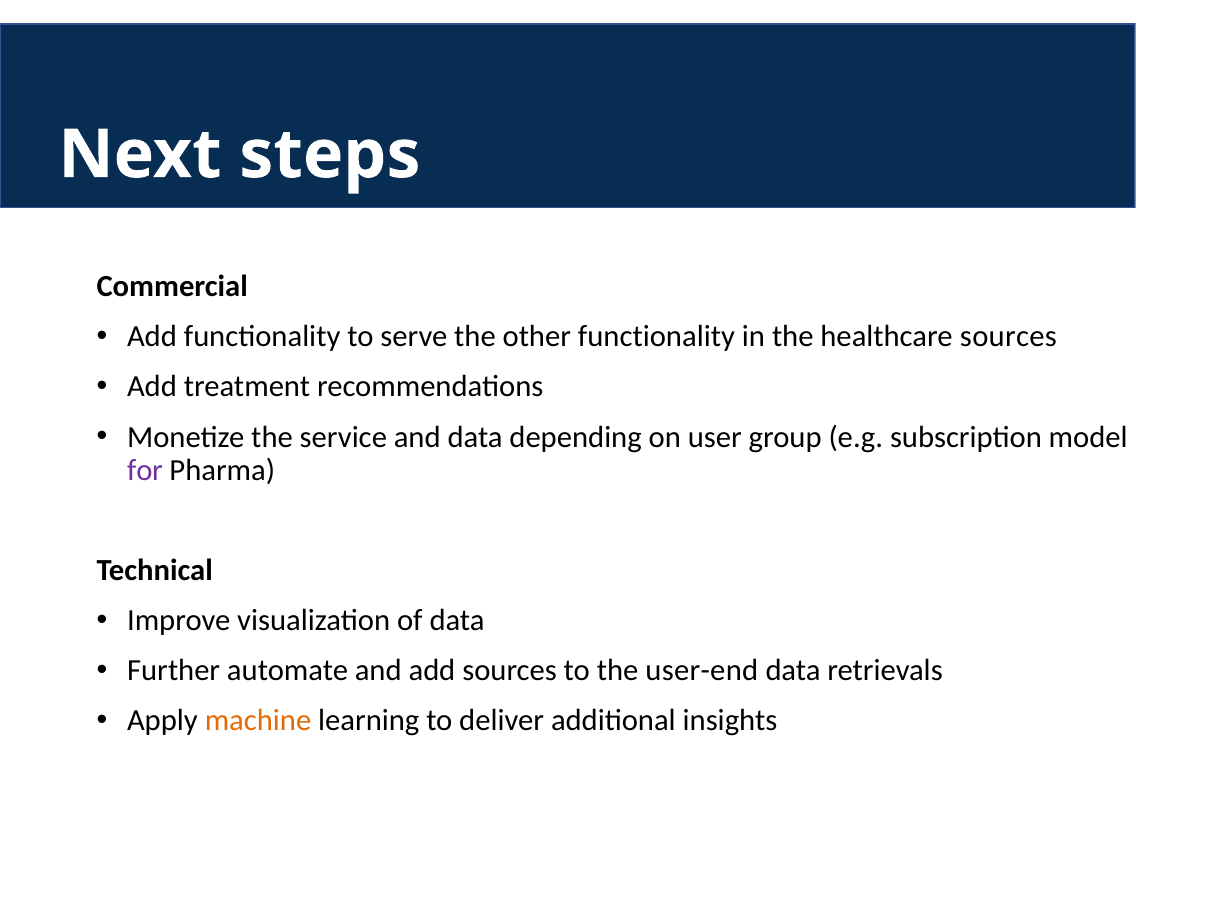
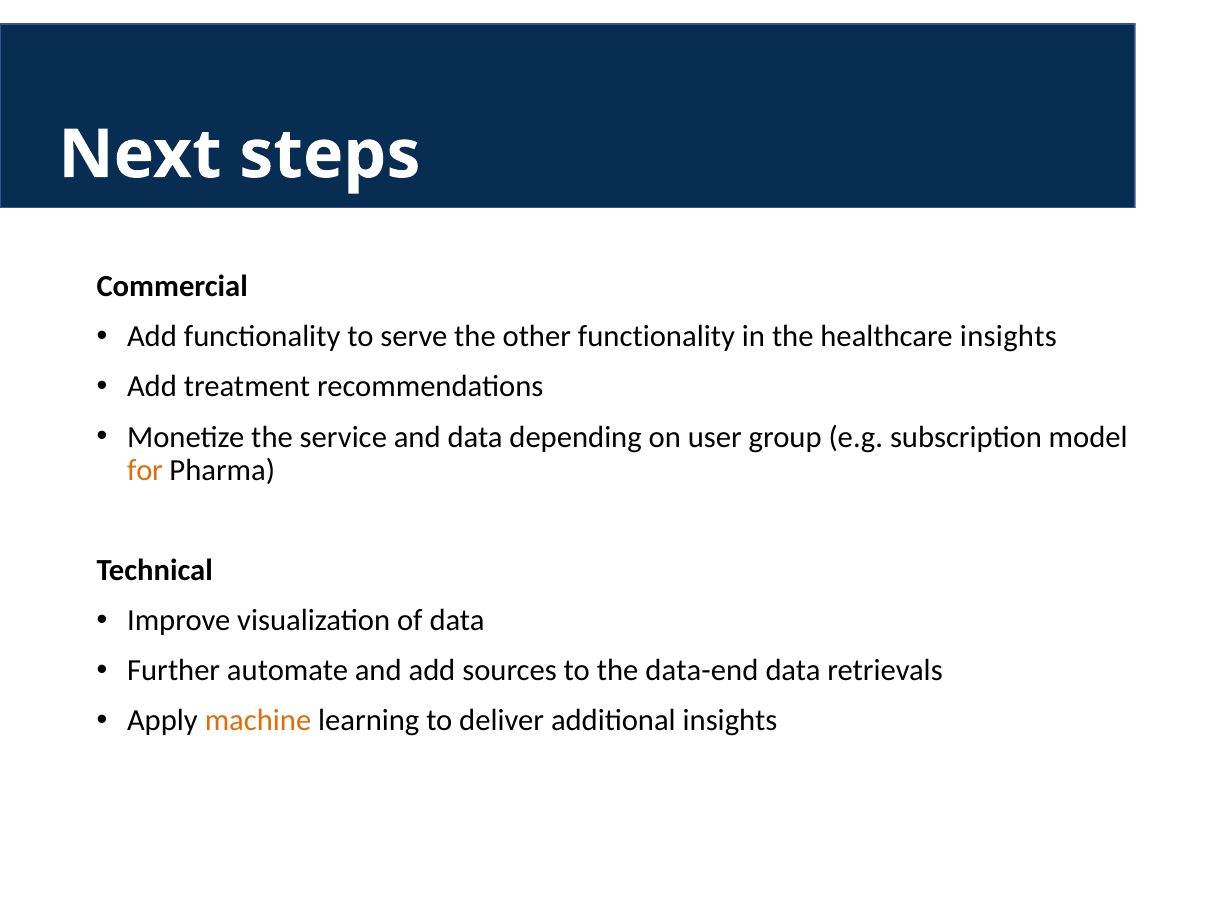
healthcare sources: sources -> insights (1008, 337)
for colour: purple -> orange (145, 470)
user-end: user-end -> data-end (702, 671)
